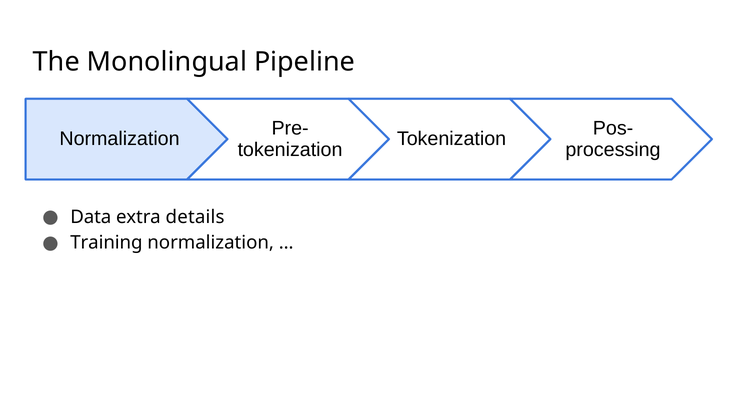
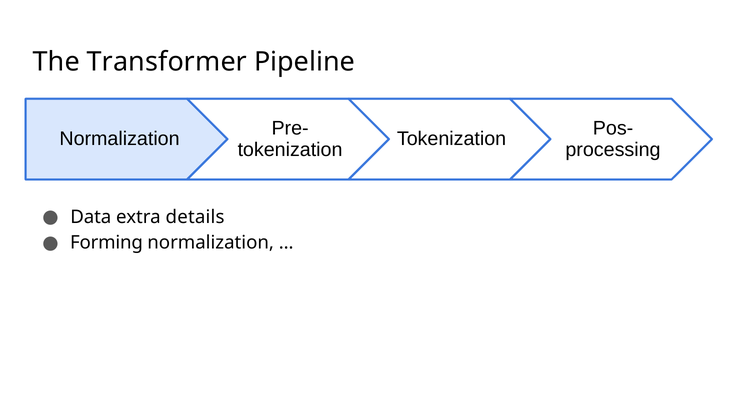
Monolingual: Monolingual -> Transformer (167, 62)
Training: Training -> Forming (106, 243)
